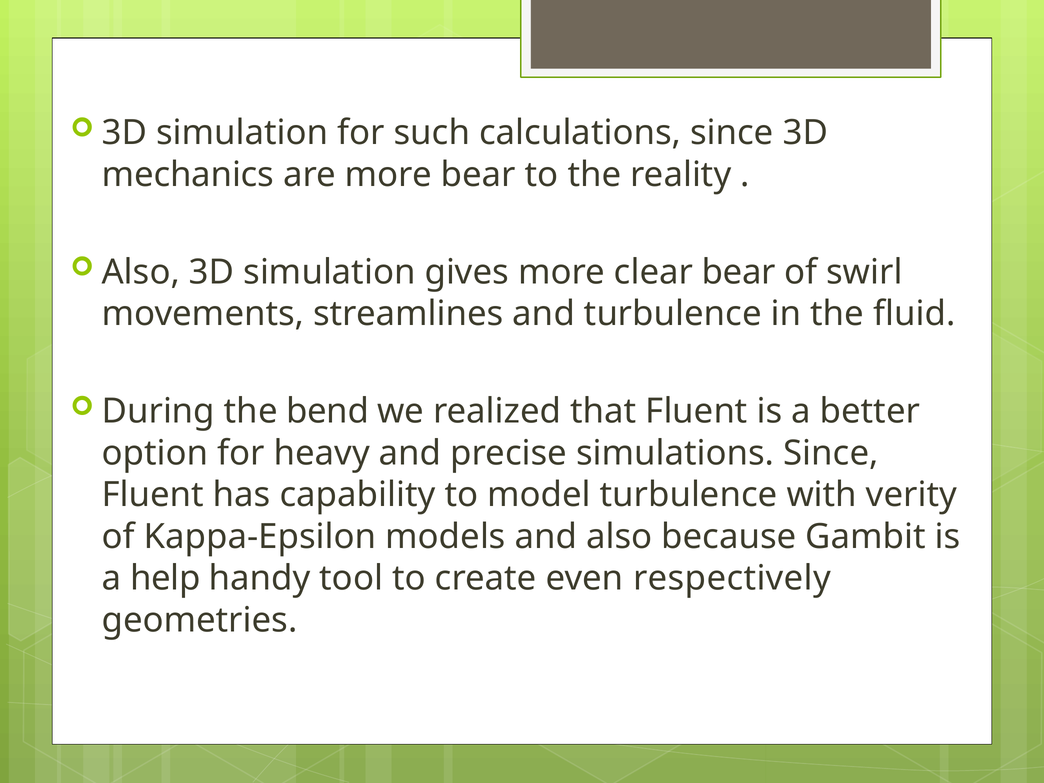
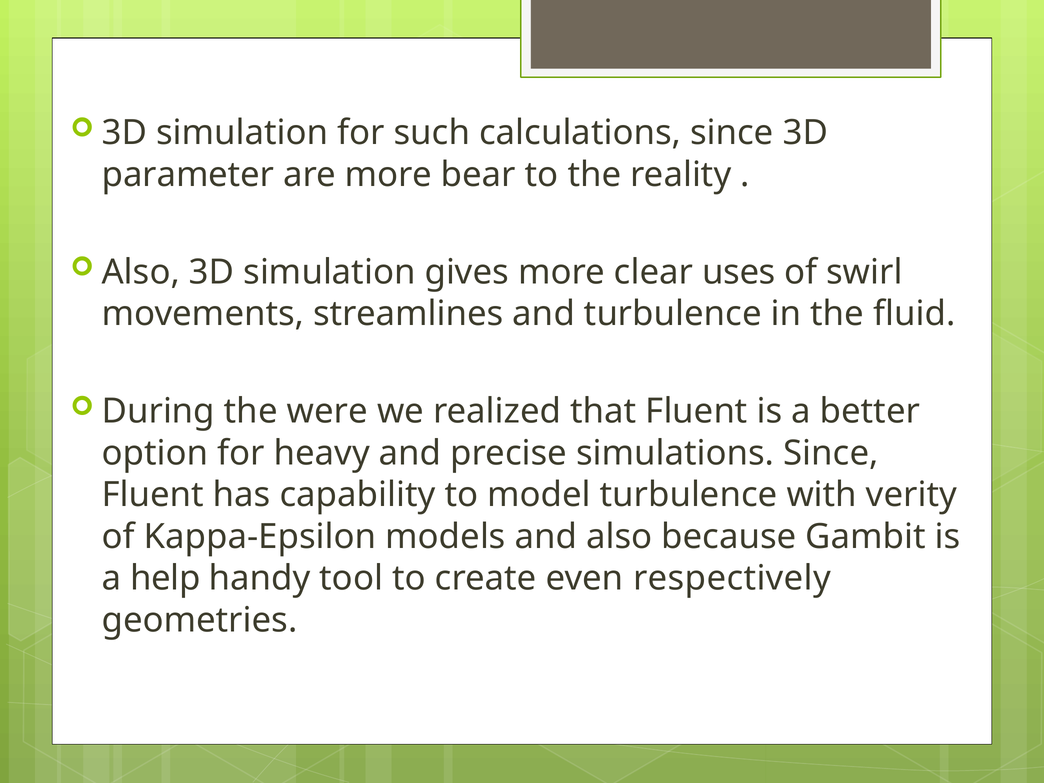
mechanics: mechanics -> parameter (188, 175)
clear bear: bear -> uses (739, 272)
bend: bend -> were (327, 411)
